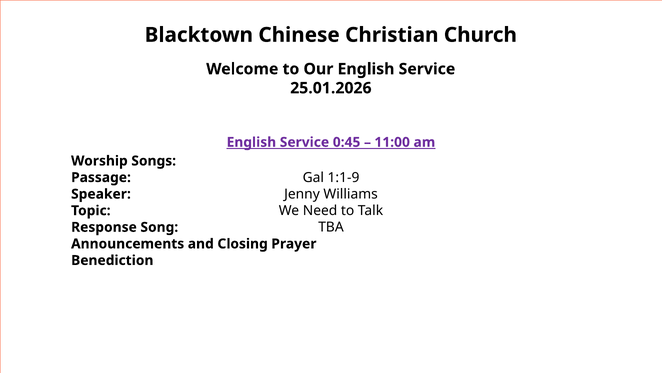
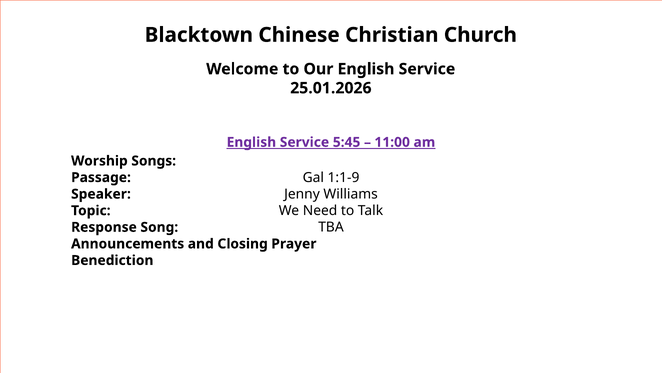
0:45: 0:45 -> 5:45 (347, 142)
